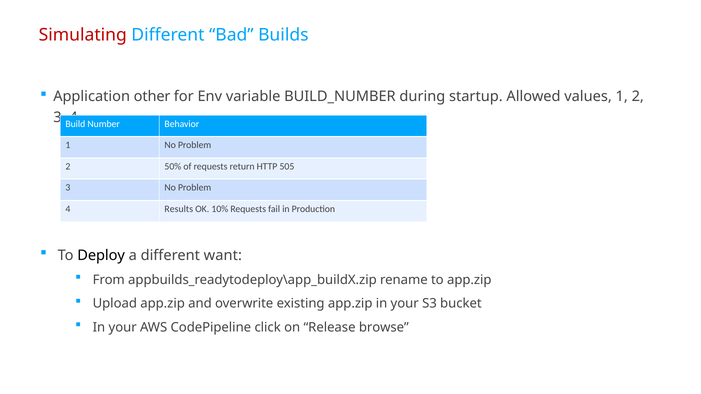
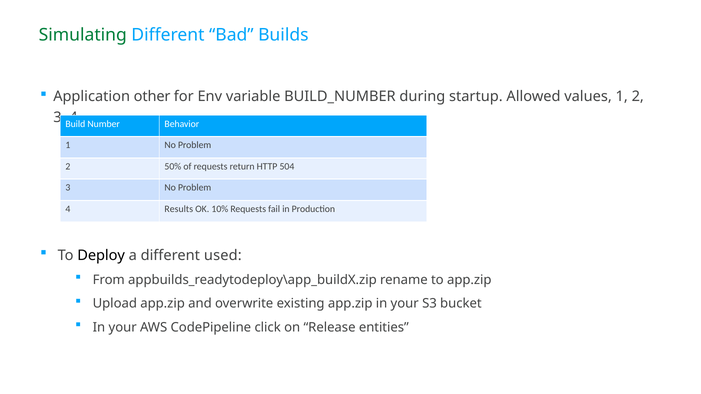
Simulating colour: red -> green (83, 35)
505: 505 -> 504 (287, 167)
want: want -> used (223, 255)
browse: browse -> entities (384, 328)
